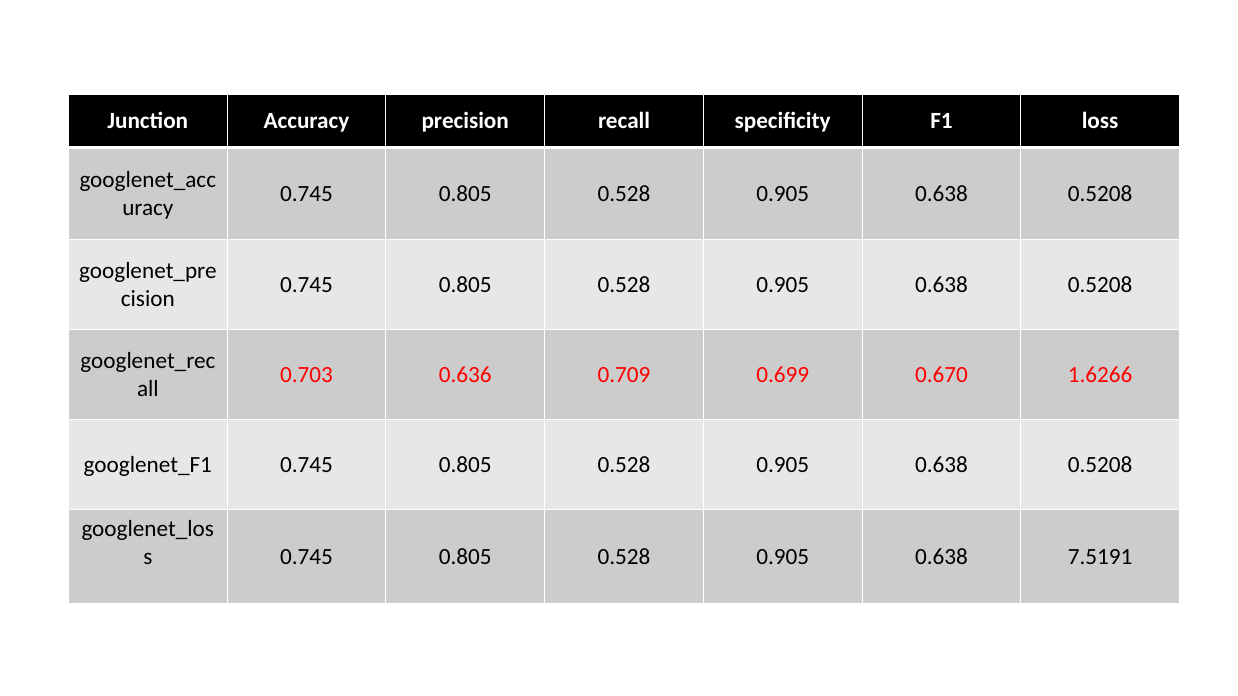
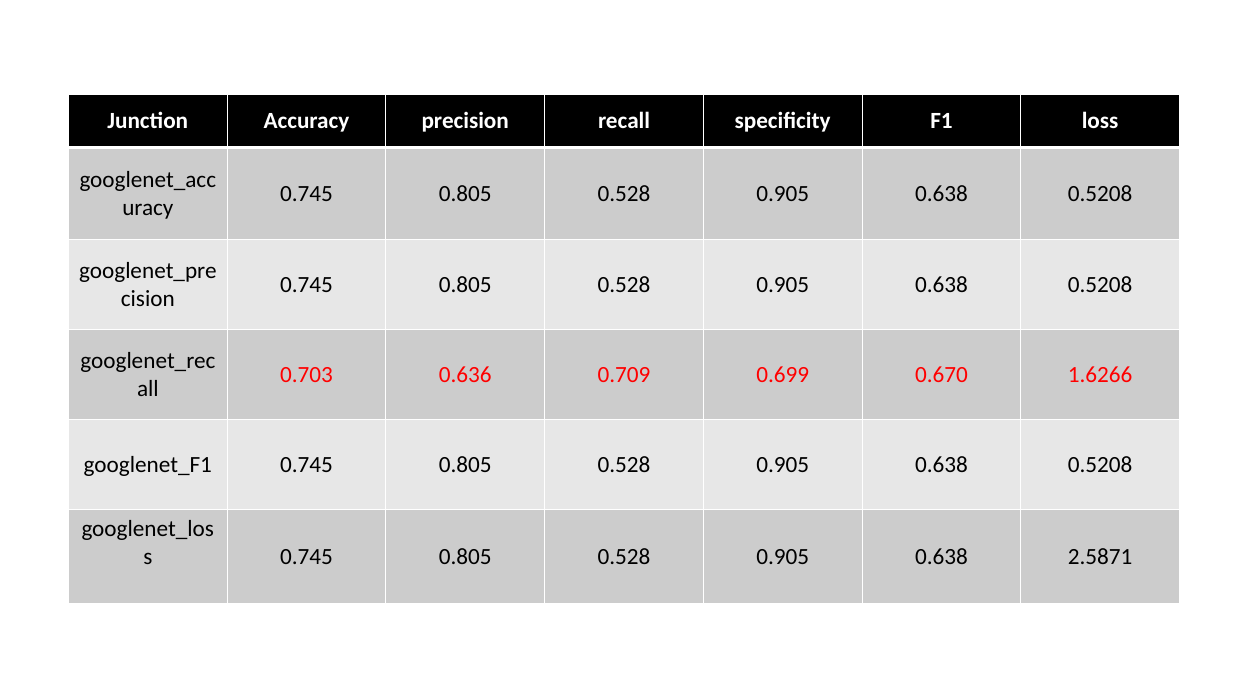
7.5191: 7.5191 -> 2.5871 (1100, 557)
